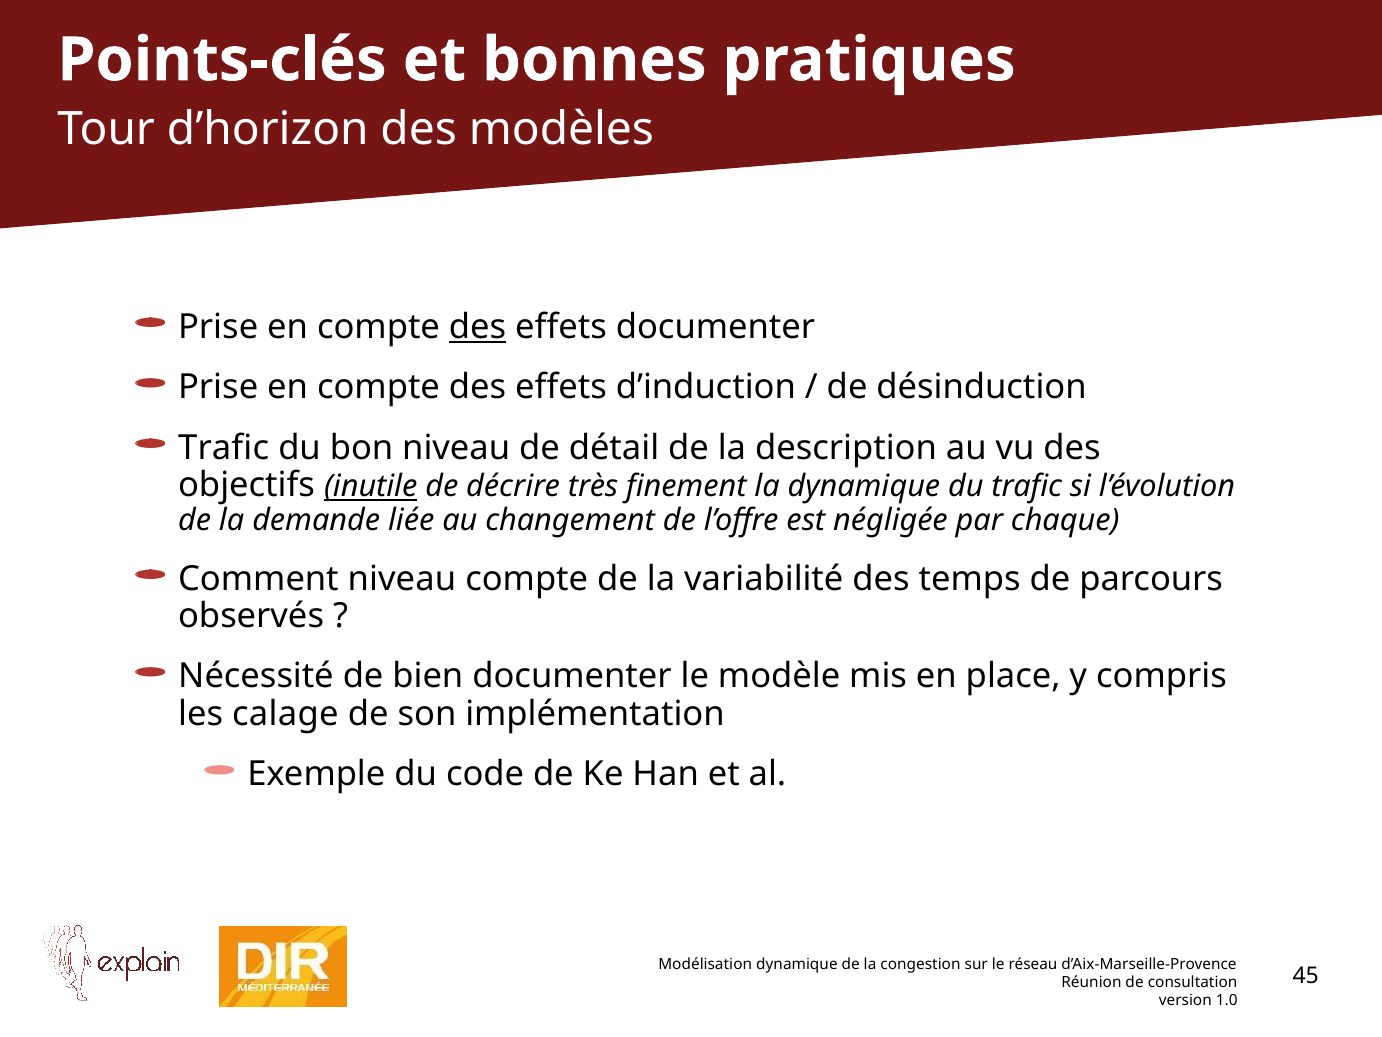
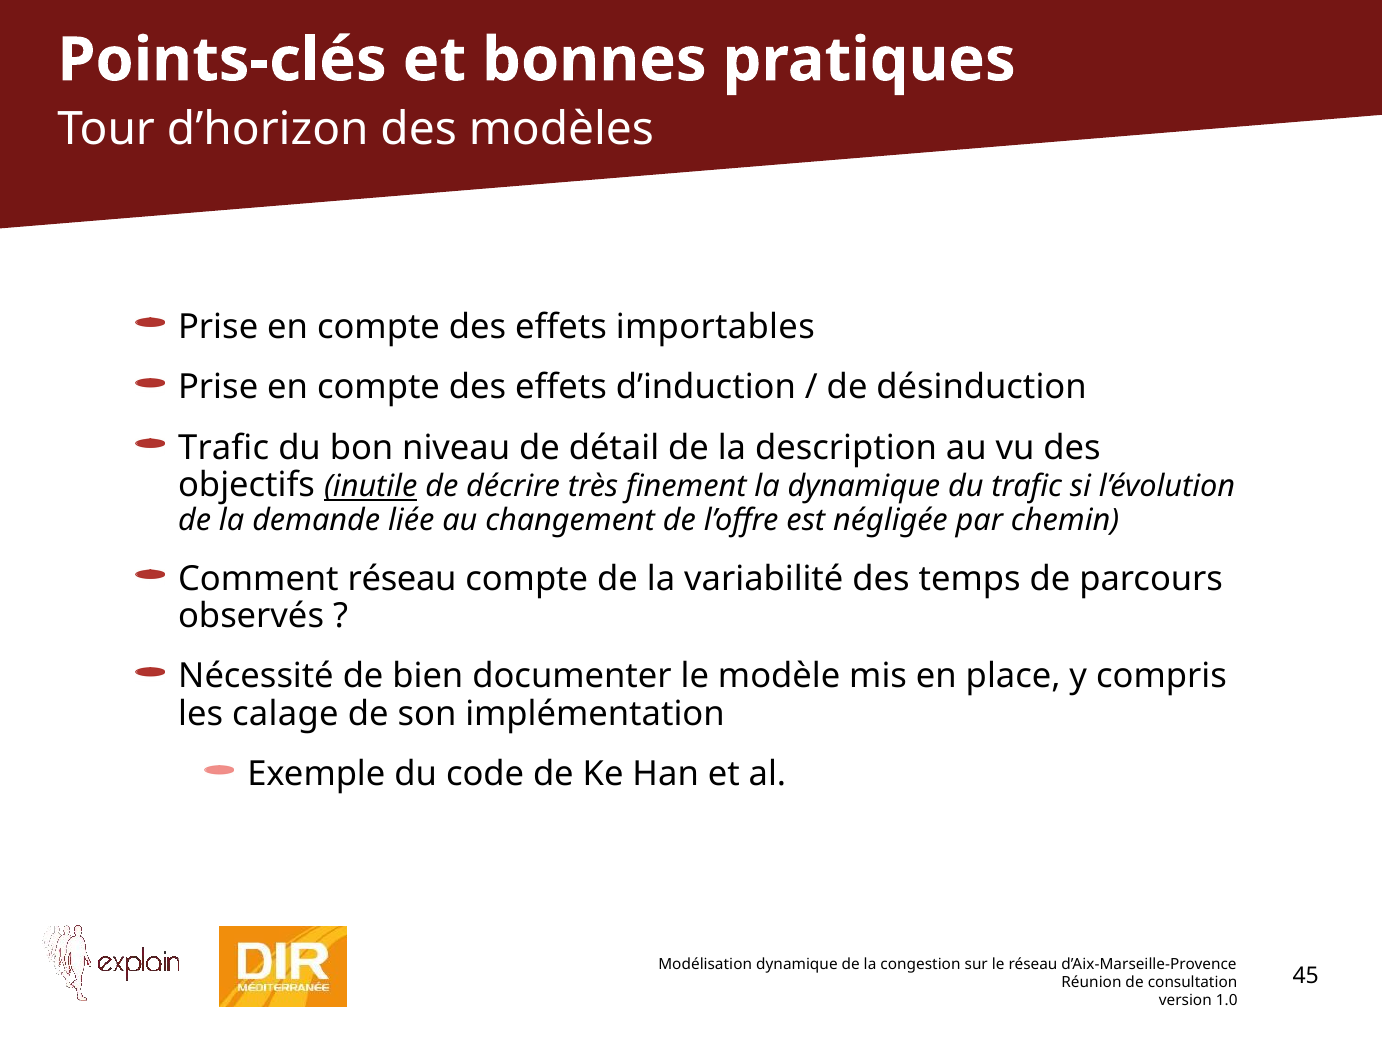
des underline: present -> none (478, 327)
effets documenter: documenter -> importables (715, 327)
chaque: chaque -> chemin (1065, 520)
Comment niveau: niveau -> réseau (402, 579)
